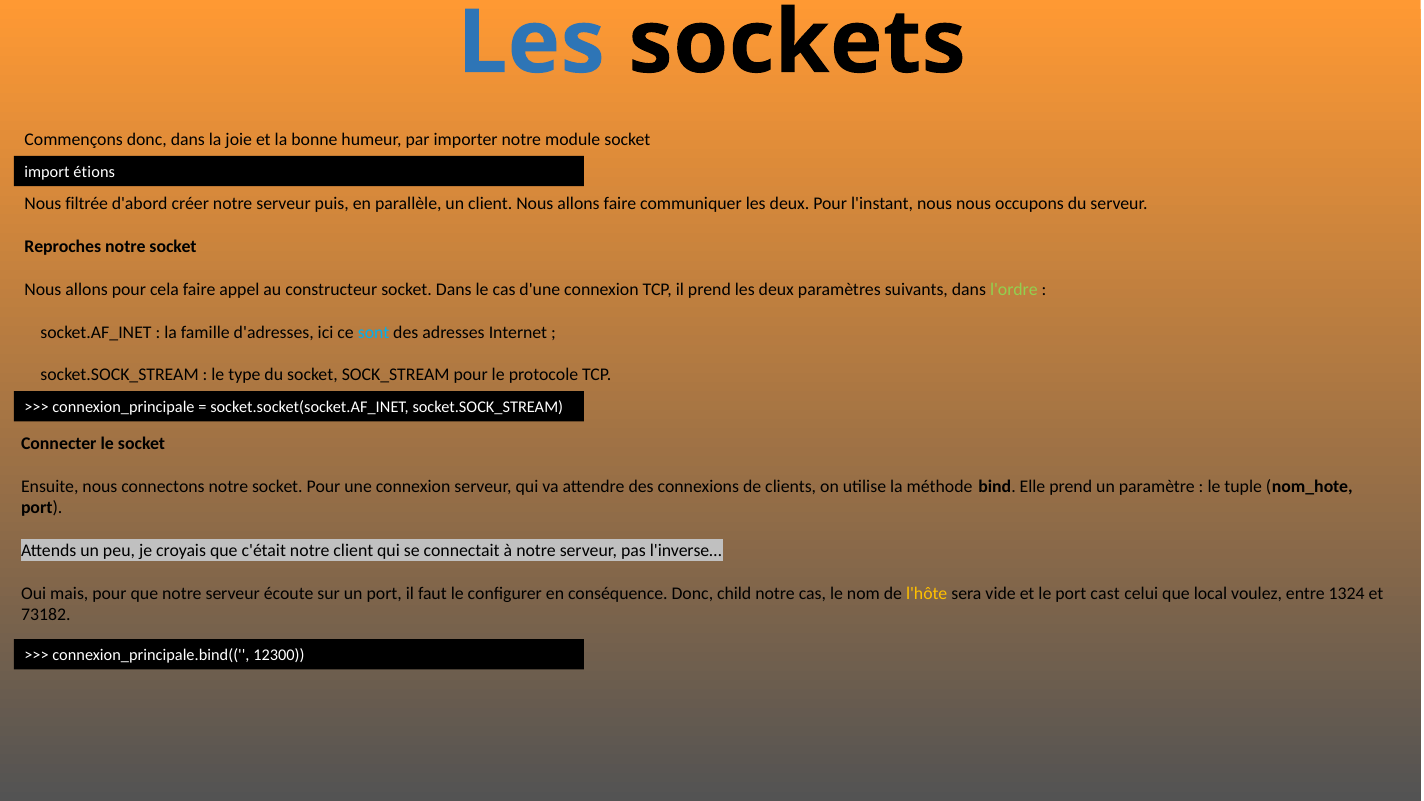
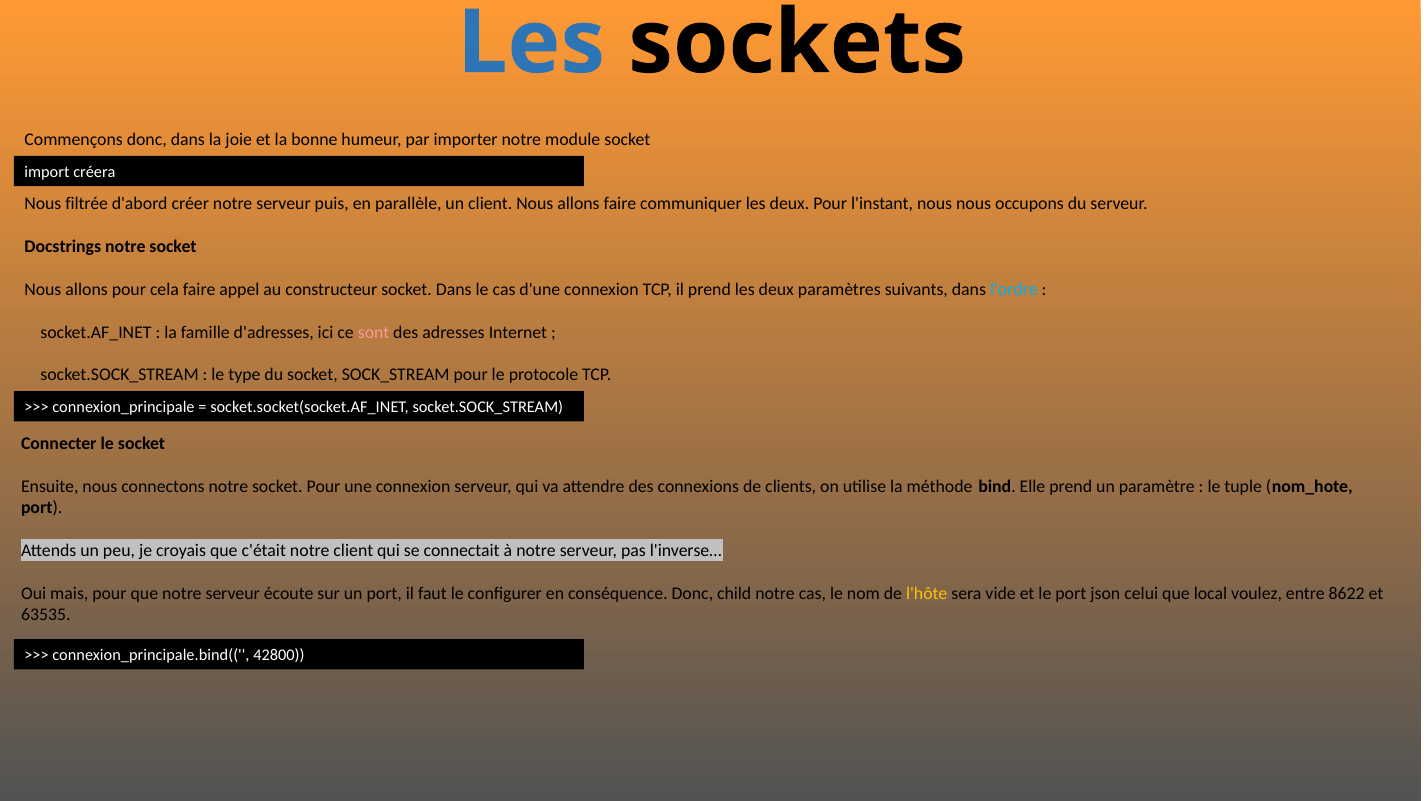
étions: étions -> créera (94, 172)
Reproches: Reproches -> Docstrings (63, 247)
l'ordre colour: light green -> light blue (1014, 290)
sont colour: light blue -> pink (374, 332)
cast: cast -> json (1105, 593)
1324: 1324 -> 8622 (1347, 593)
73182: 73182 -> 63535 (46, 615)
12300: 12300 -> 42800 (279, 655)
